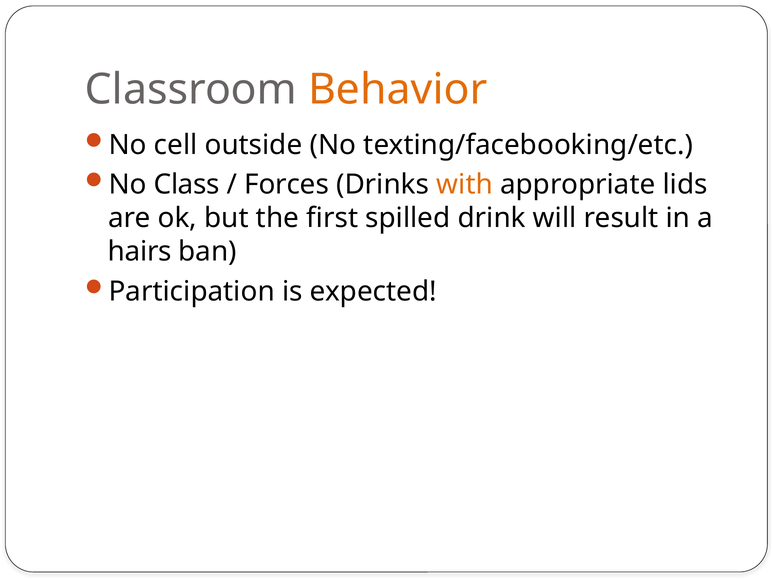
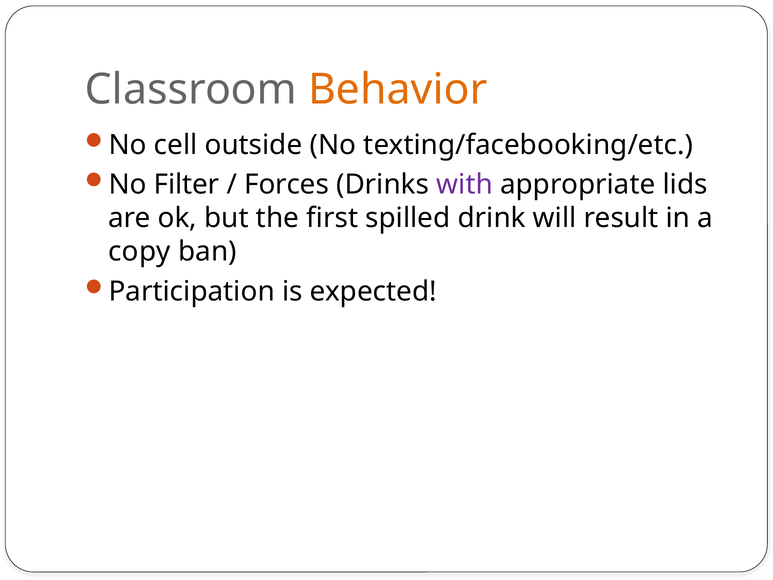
Class: Class -> Filter (187, 185)
with colour: orange -> purple (465, 185)
hairs: hairs -> copy (139, 252)
